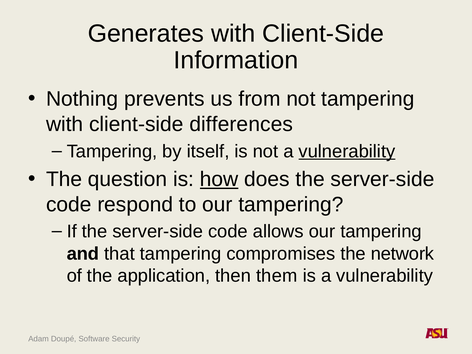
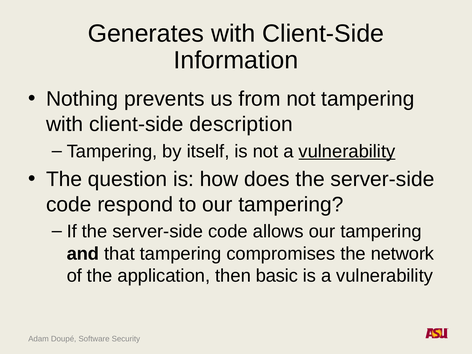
differences: differences -> description (241, 124)
how underline: present -> none (219, 179)
them: them -> basic (277, 276)
